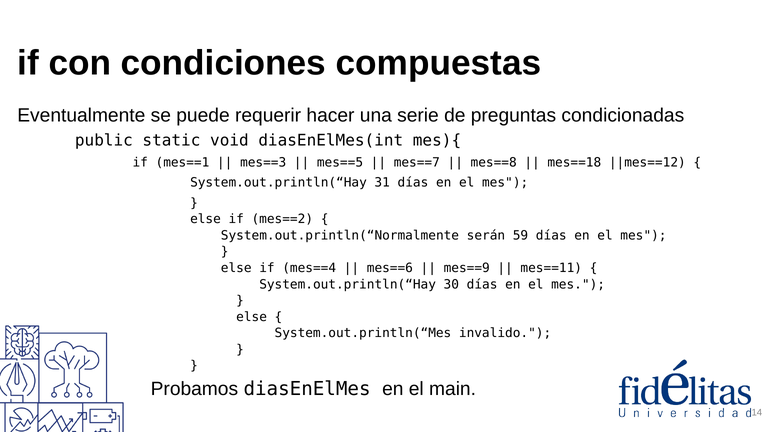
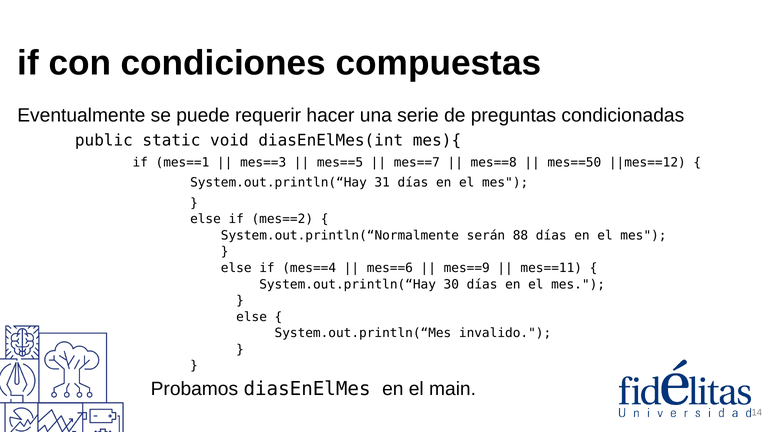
mes==18: mes==18 -> mes==50 (574, 162)
59: 59 -> 88 (520, 235)
